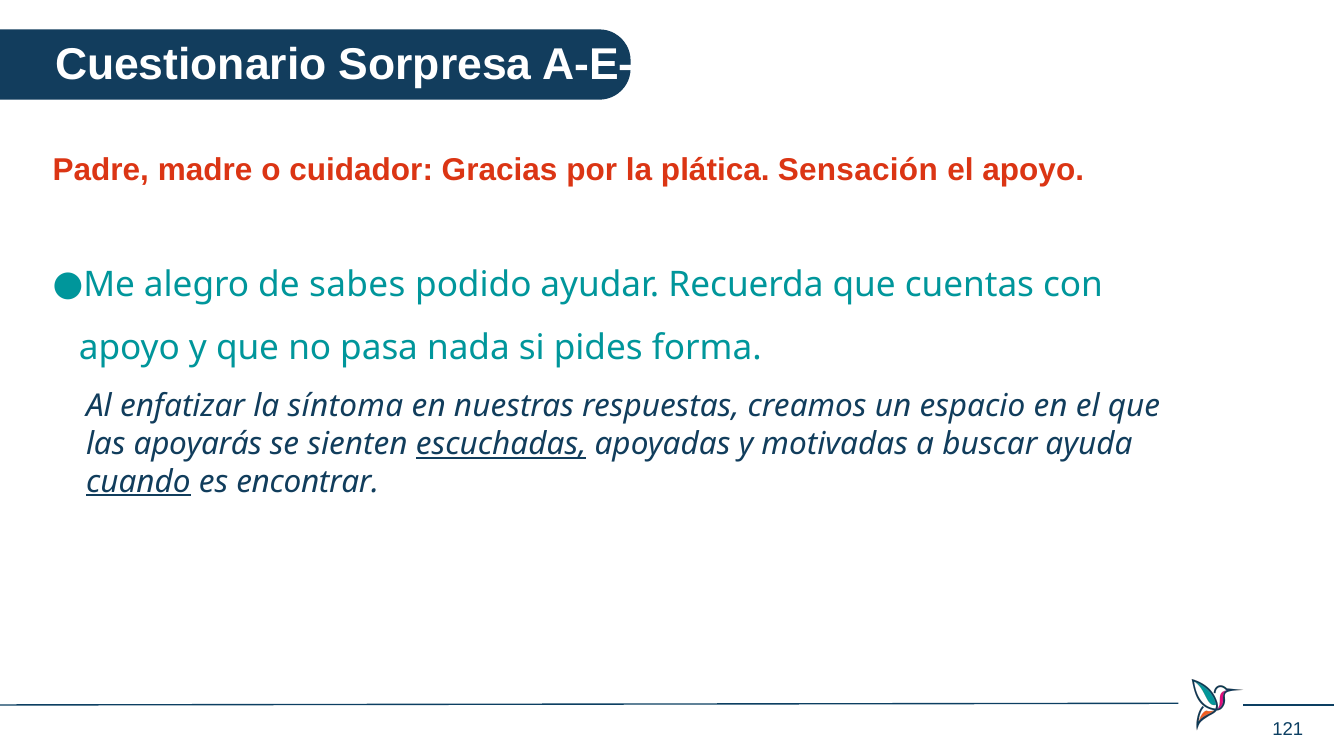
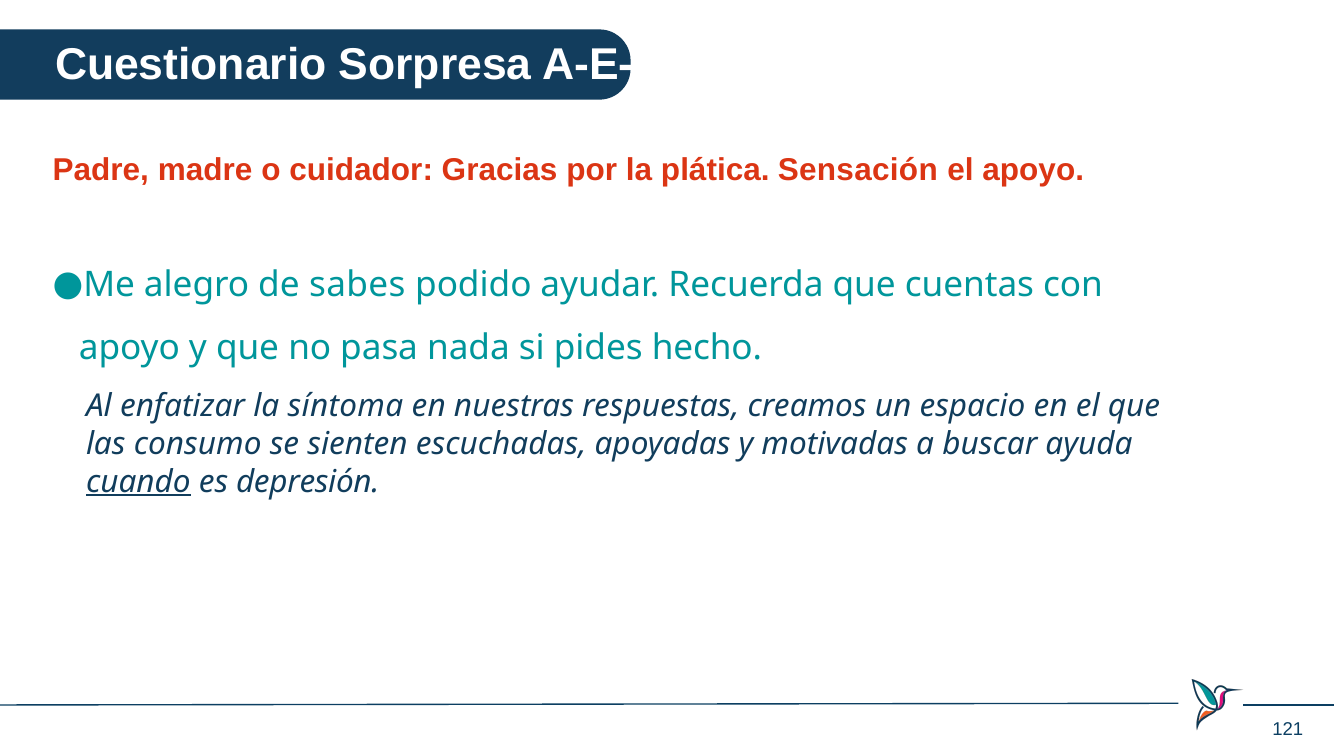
forma: forma -> hecho (707, 348)
apoyarás: apoyarás -> consumo (198, 444)
escuchadas underline: present -> none (501, 444)
encontrar: encontrar -> depresión (308, 482)
